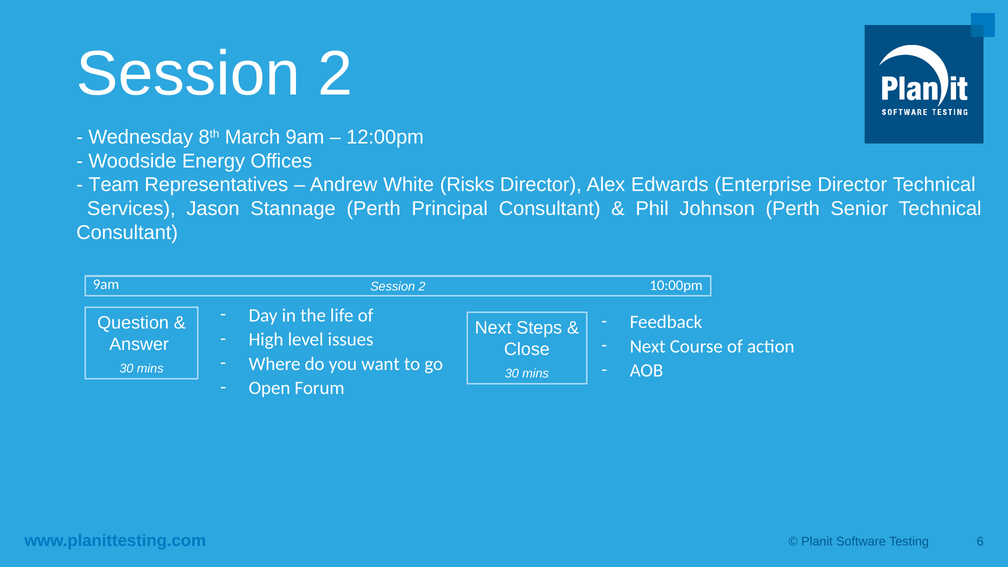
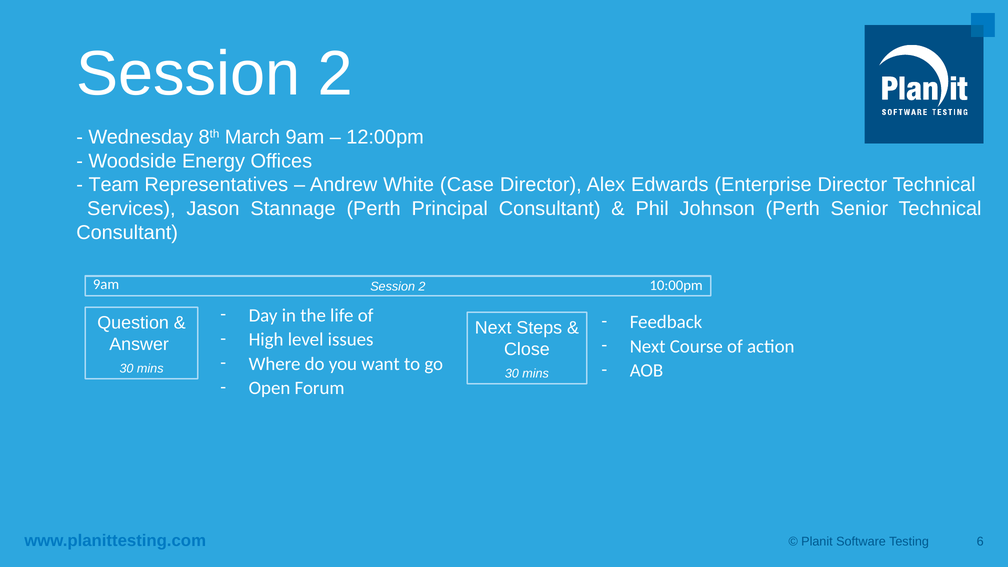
Risks: Risks -> Case (467, 185)
